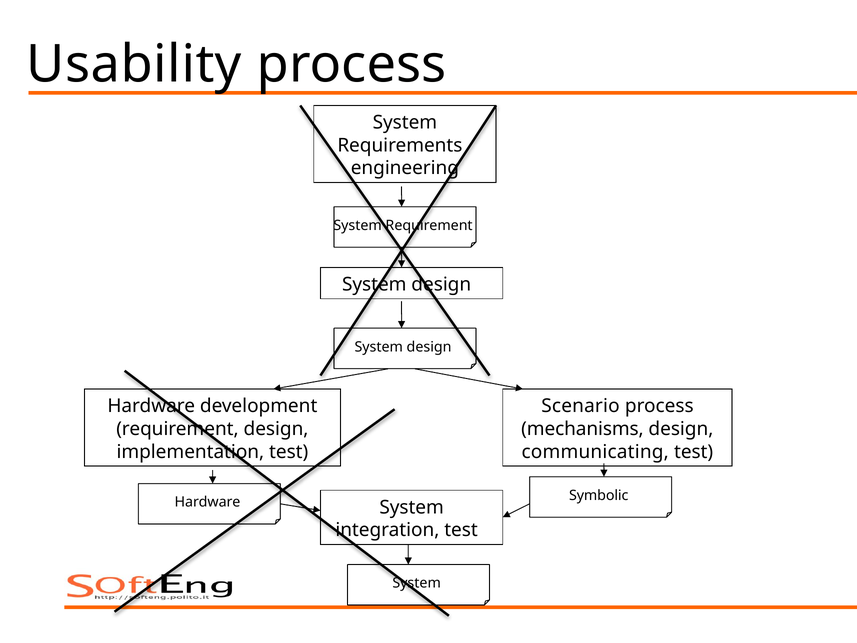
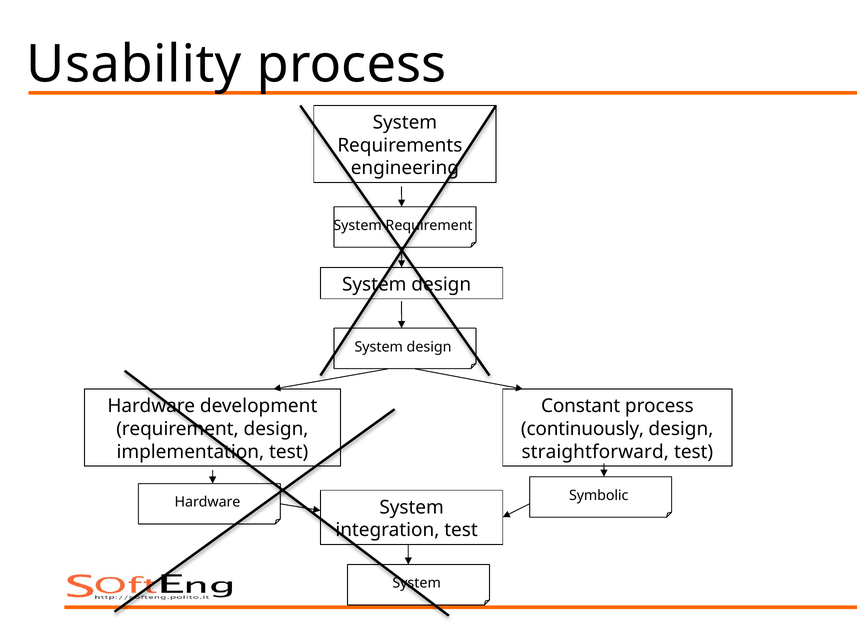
Scenario: Scenario -> Constant (581, 406)
mechanisms: mechanisms -> continuously (583, 429)
communicating: communicating -> straightforward (595, 452)
